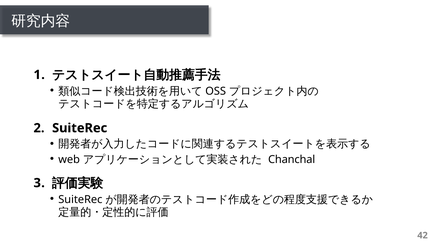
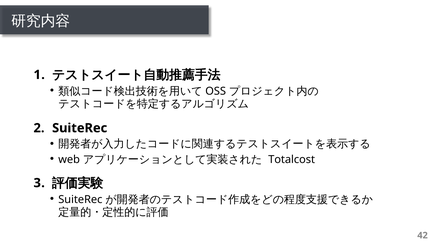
Chanchal: Chanchal -> Totalcost (292, 160)
